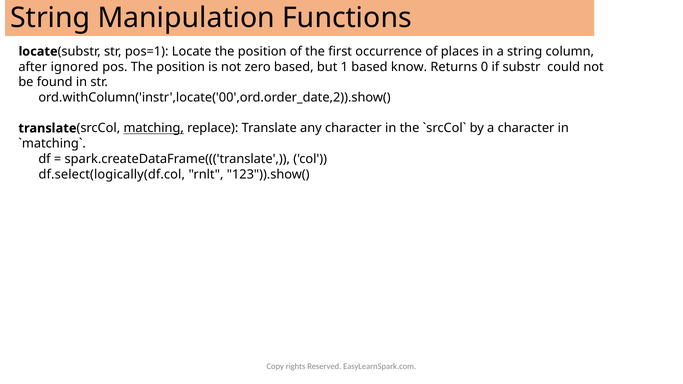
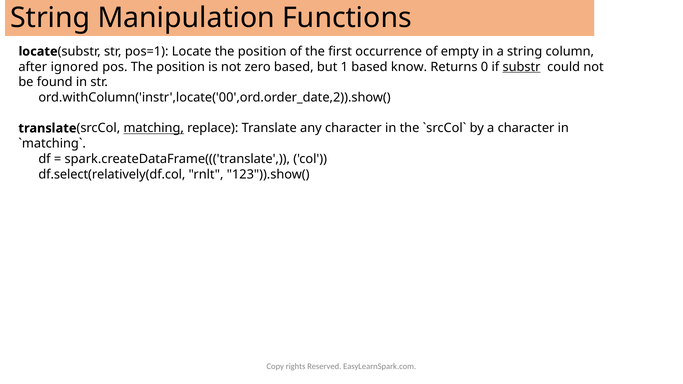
places: places -> empty (460, 51)
substr underline: none -> present (522, 67)
df.select(logically(df.col: df.select(logically(df.col -> df.select(relatively(df.col (112, 174)
